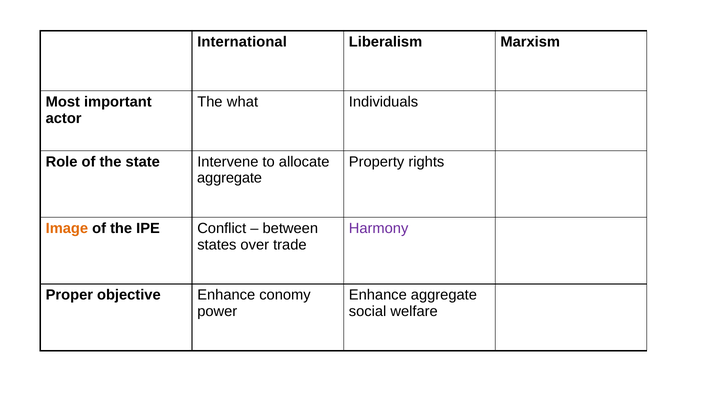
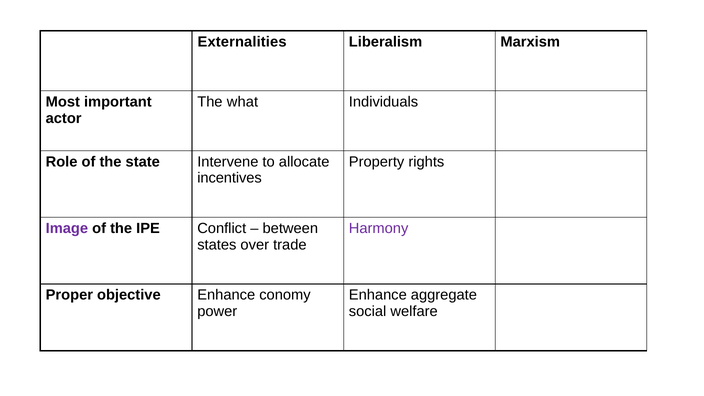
International: International -> Externalities (242, 42)
aggregate: aggregate -> incentives (230, 178)
Image colour: orange -> purple (67, 228)
